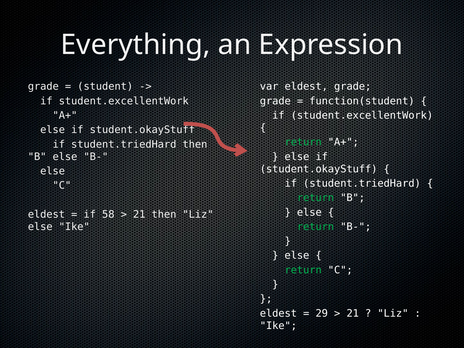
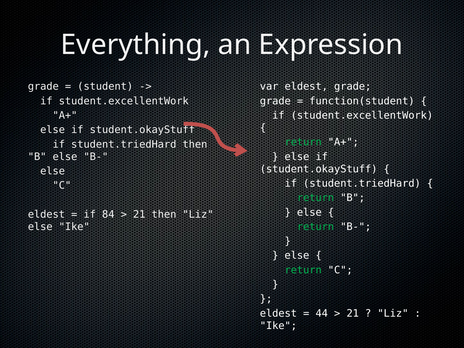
58: 58 -> 84 (108, 214)
29: 29 -> 44 (322, 313)
